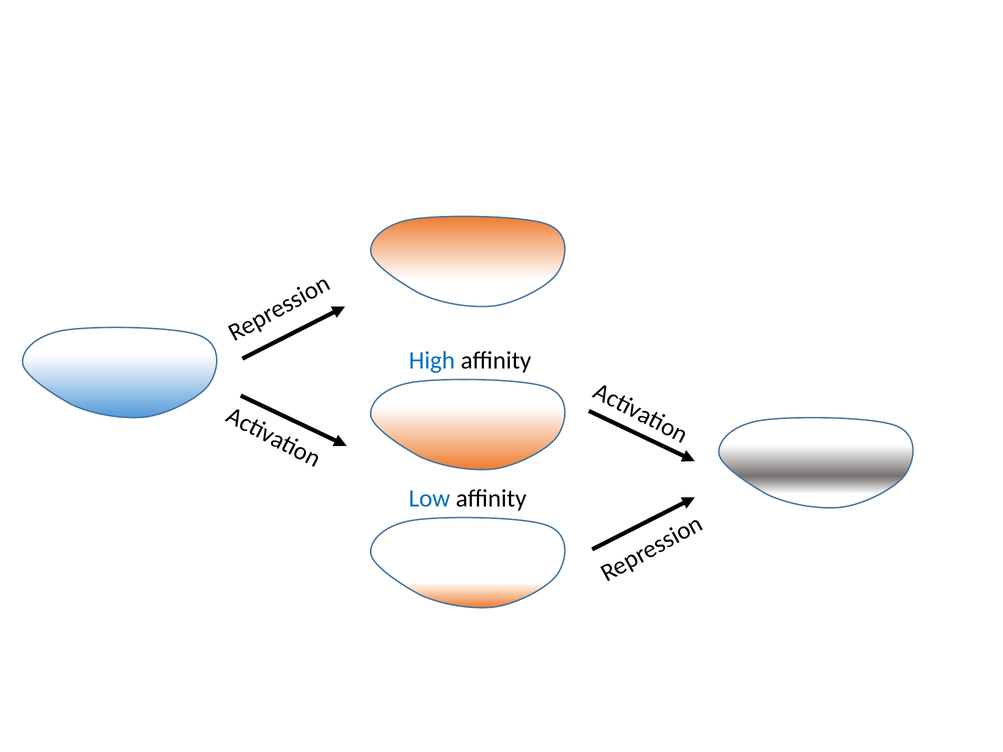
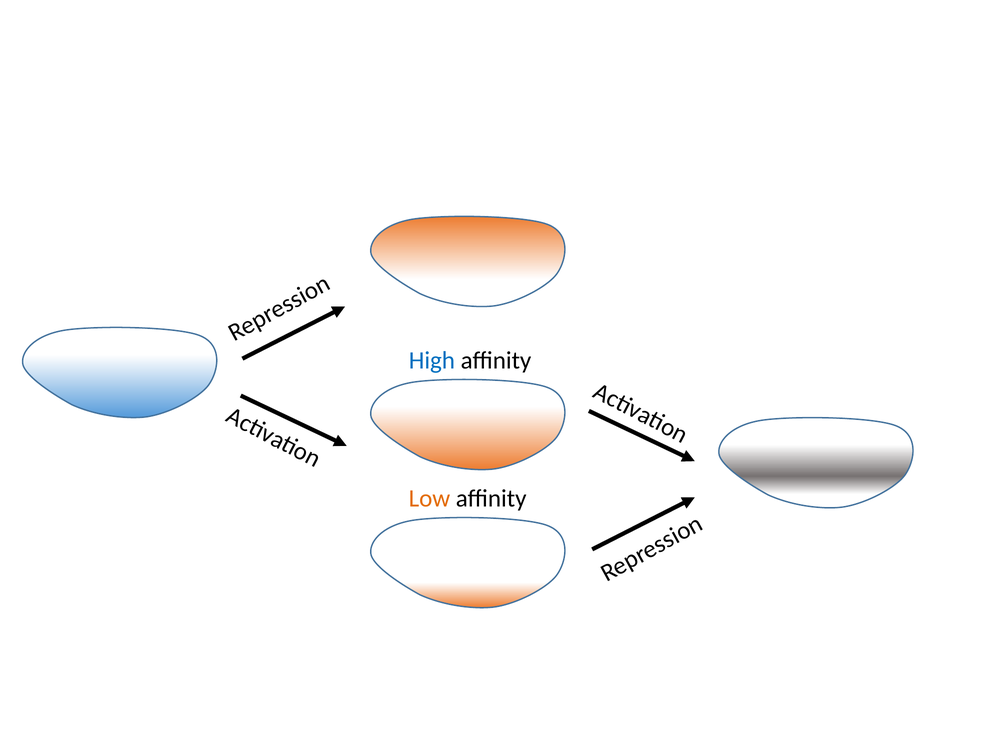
Low colour: blue -> orange (429, 499)
